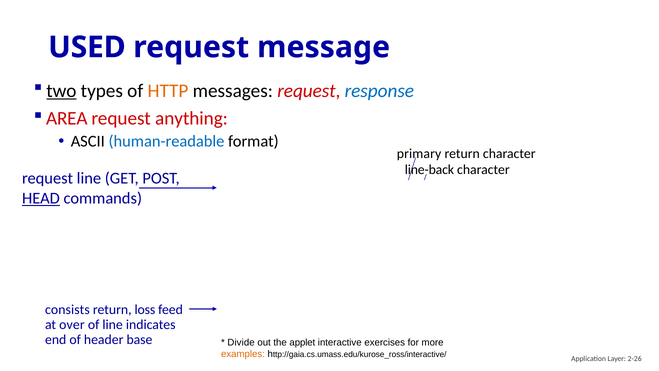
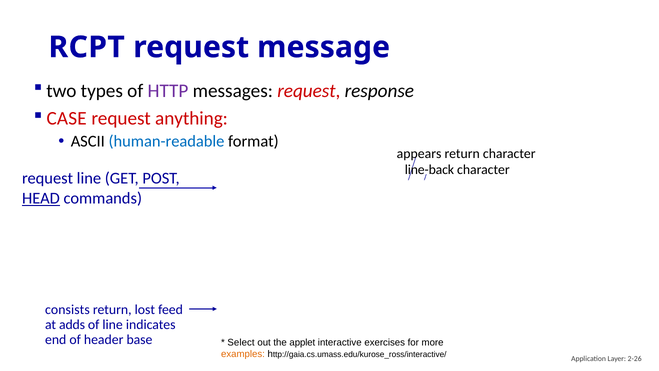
USED: USED -> RCPT (87, 47)
two underline: present -> none (61, 91)
HTTP colour: orange -> purple (168, 91)
response colour: blue -> black (379, 91)
AREA: AREA -> CASE (67, 118)
primary: primary -> appears (419, 153)
loss: loss -> lost (145, 310)
over: over -> adds (72, 324)
Divide: Divide -> Select (241, 342)
